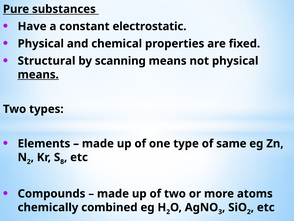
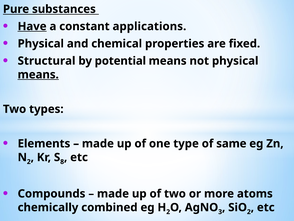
Have underline: none -> present (32, 26)
electrostatic: electrostatic -> applications (149, 26)
scanning: scanning -> potential (120, 61)
